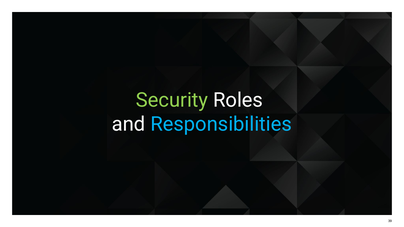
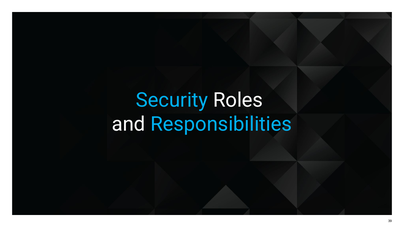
Security colour: light green -> light blue (172, 100)
